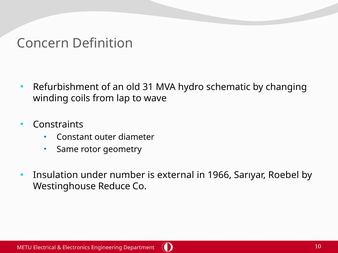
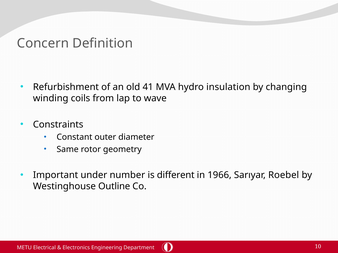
31: 31 -> 41 (148, 87)
schematic: schematic -> insulation (228, 87)
Insulation: Insulation -> Important (56, 175)
external: external -> different (176, 175)
Reduce: Reduce -> Outline (114, 187)
